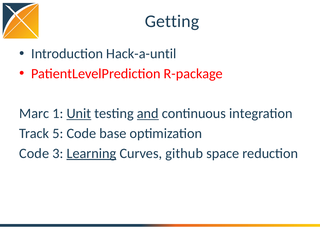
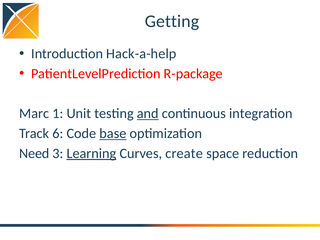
Hack-a-until: Hack-a-until -> Hack-a-help (141, 54)
Unit underline: present -> none (79, 114)
5: 5 -> 6 (58, 133)
base underline: none -> present (113, 133)
Code: Code -> Need (34, 153)
github: github -> create (184, 153)
